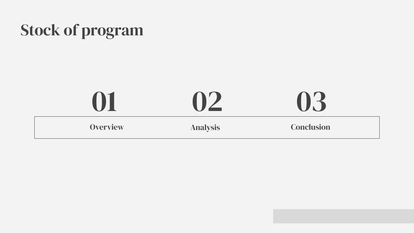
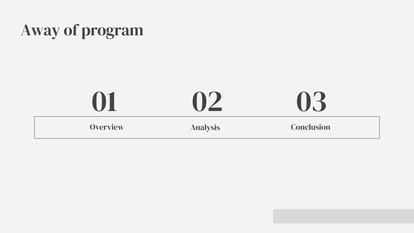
Stock: Stock -> Away (40, 30)
